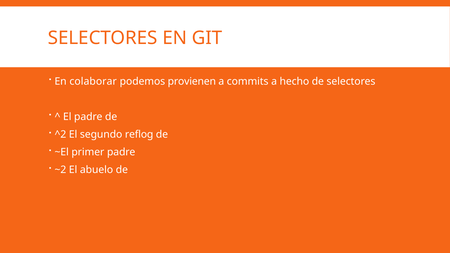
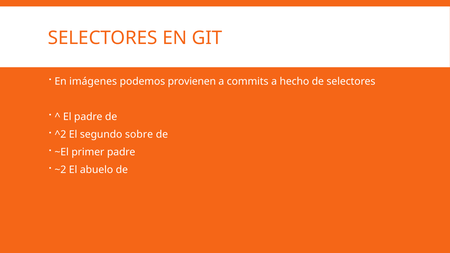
colaborar: colaborar -> imágenes (93, 81)
reflog: reflog -> sobre (139, 135)
